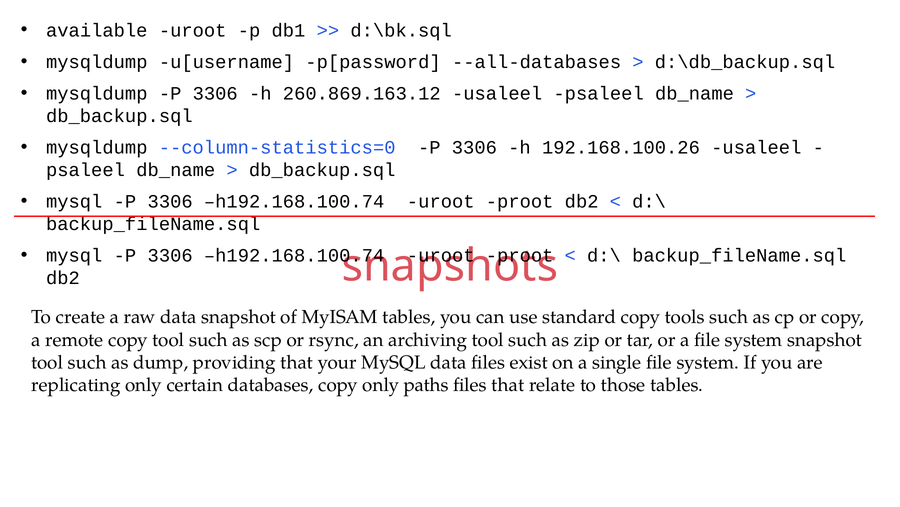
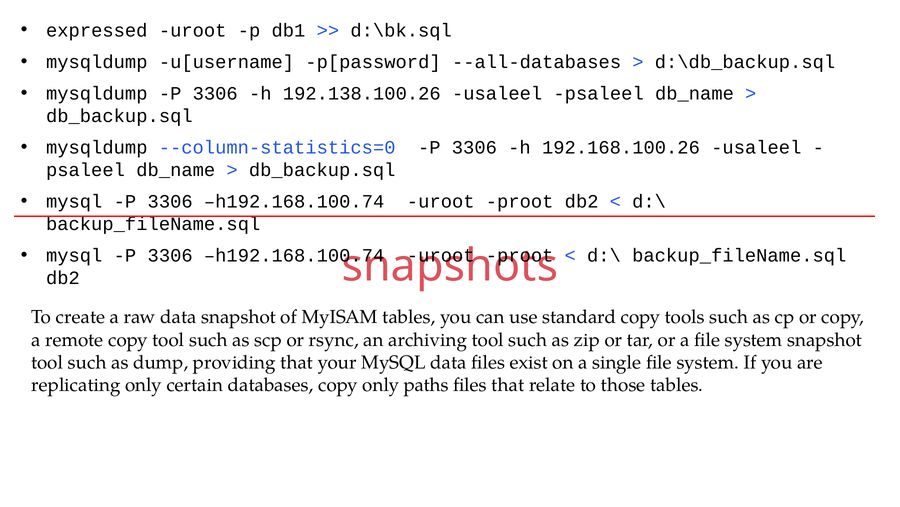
available: available -> expressed (97, 30)
260.869.163.12: 260.869.163.12 -> 192.138.100.26 (362, 93)
